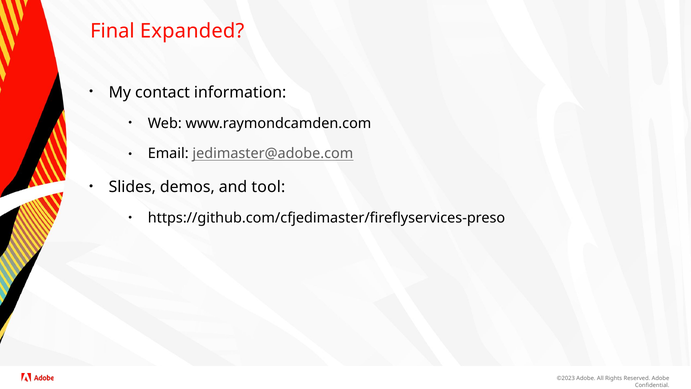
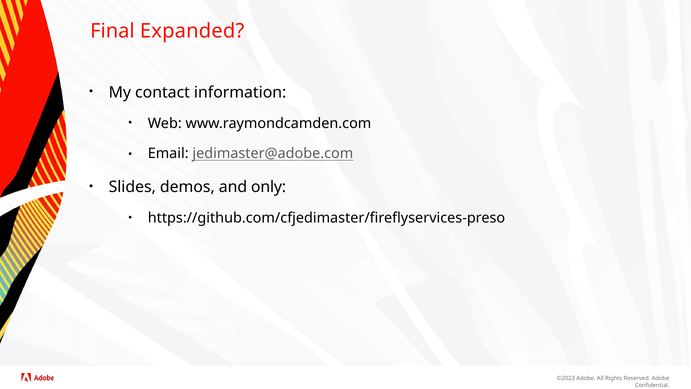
tool: tool -> only (269, 187)
